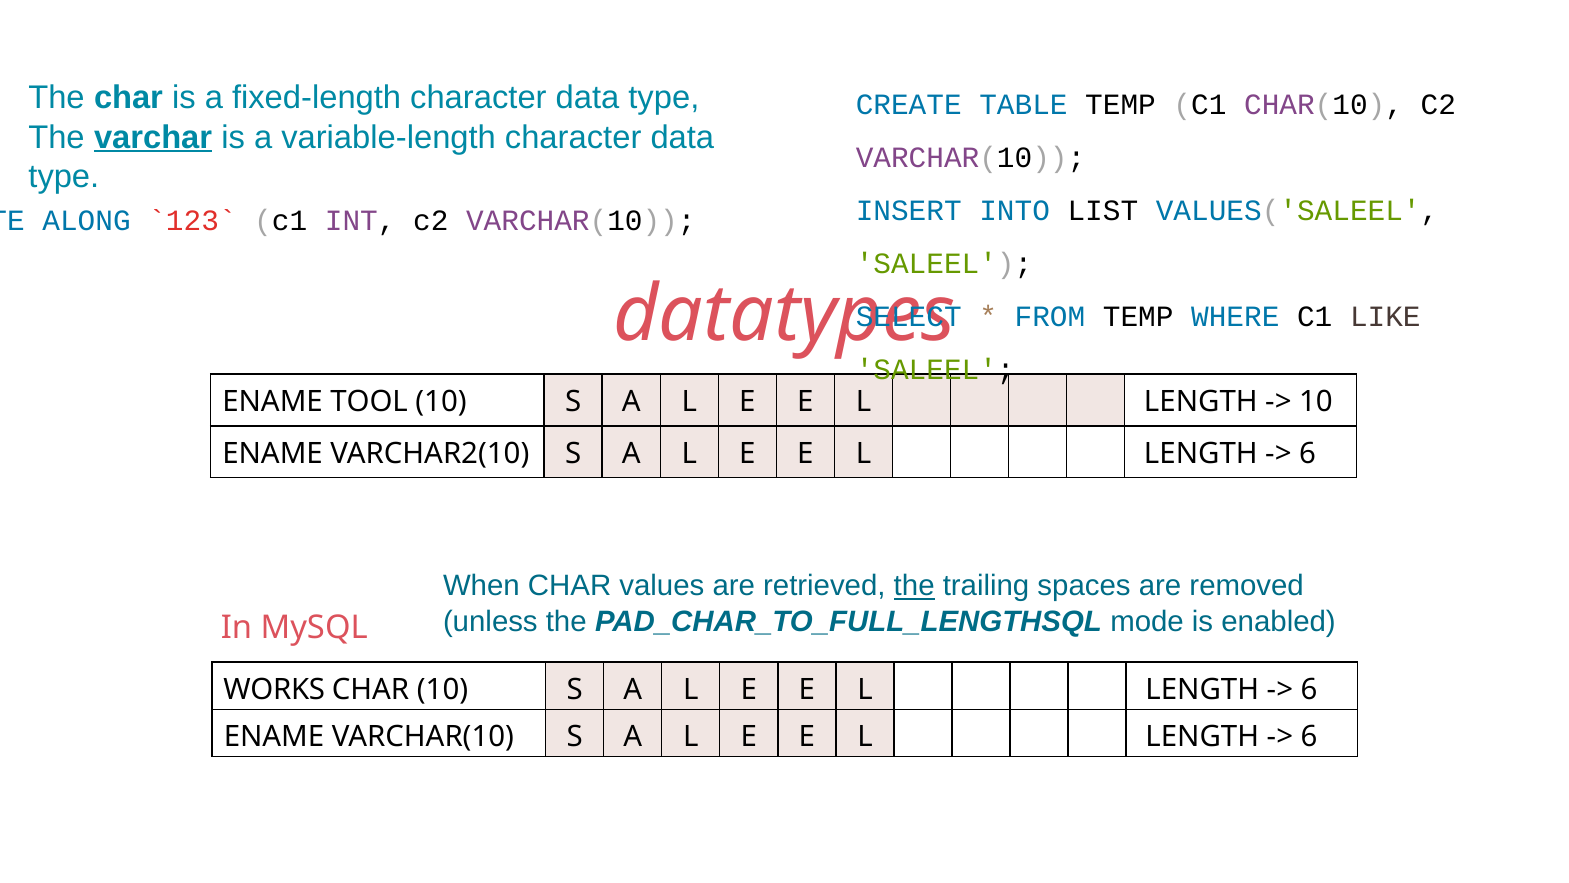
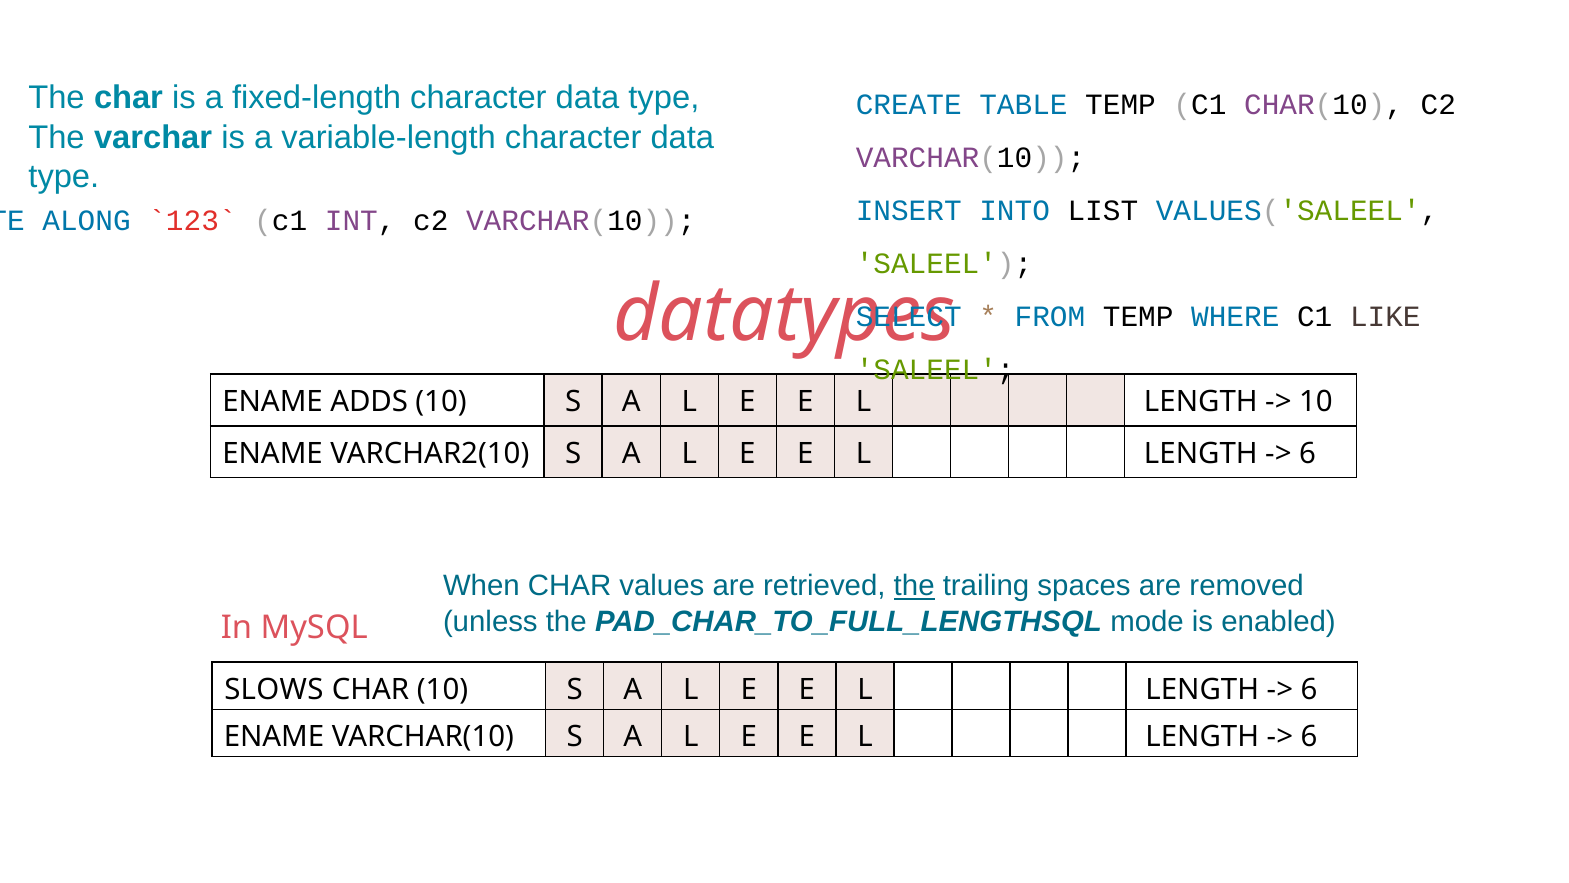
varchar underline: present -> none (153, 137)
TOOL: TOOL -> ADDS (369, 401)
WORKS: WORKS -> SLOWS (274, 689)
